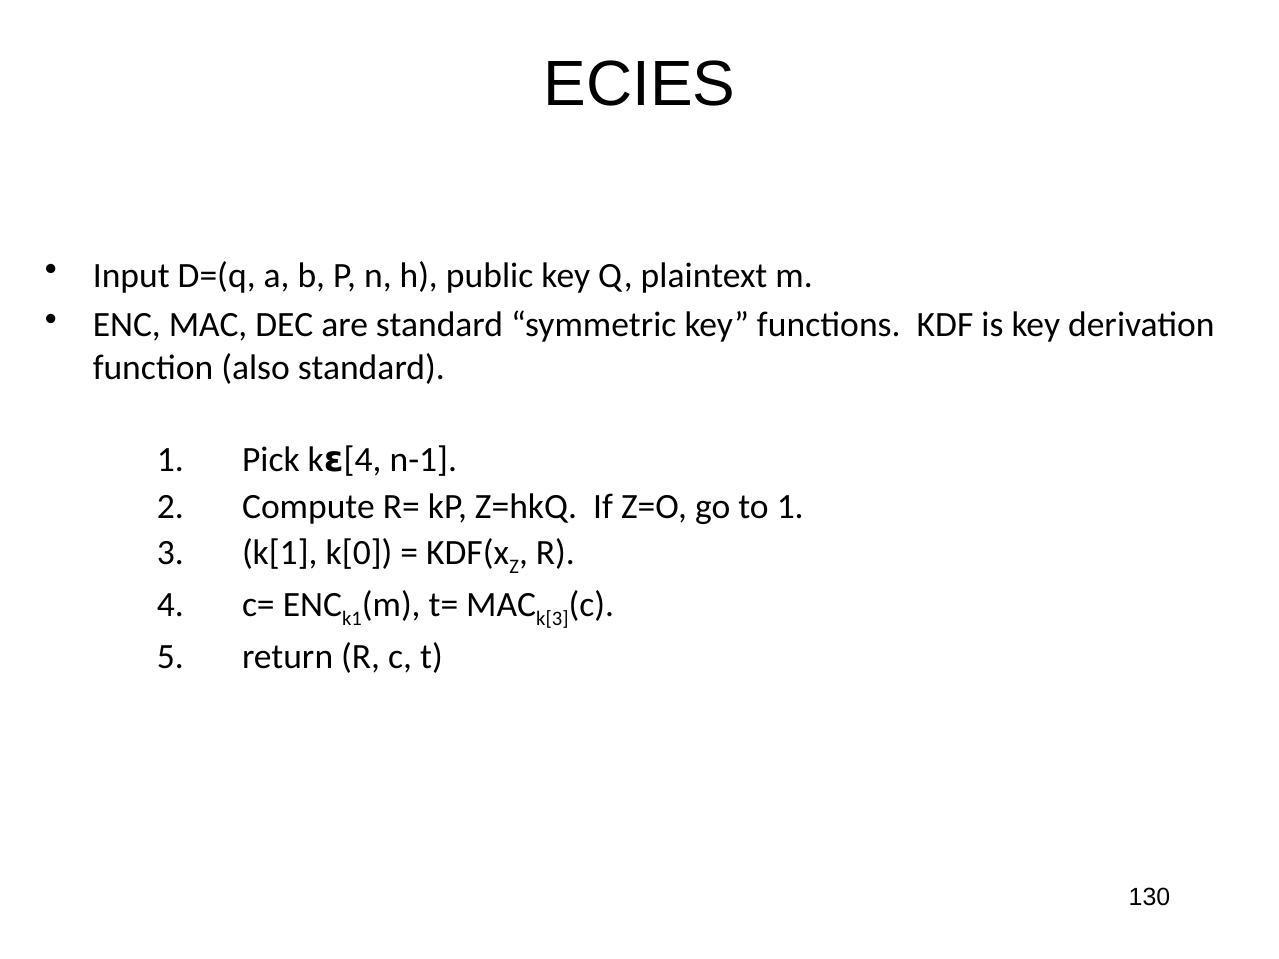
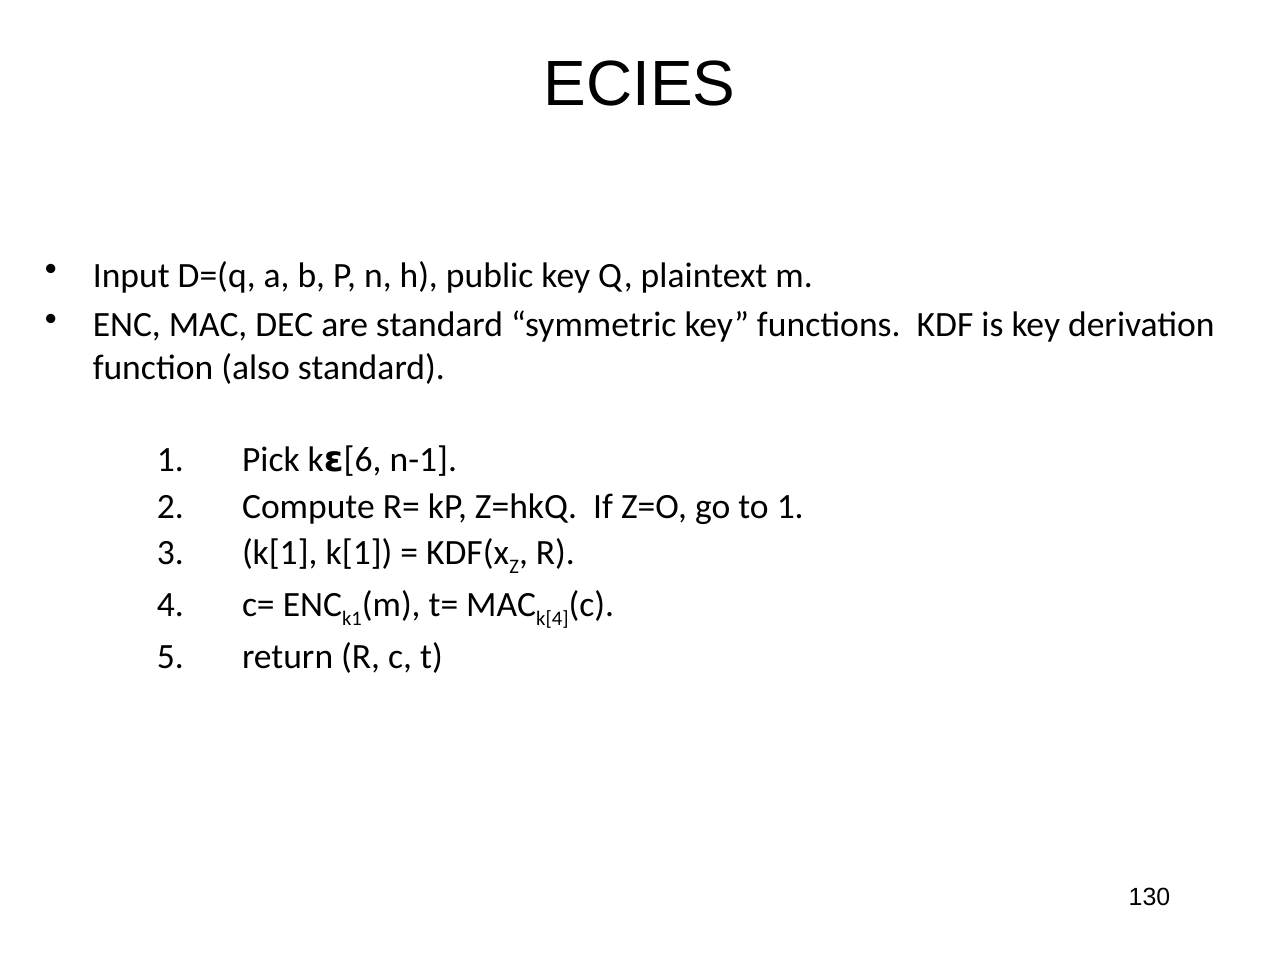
4: 4 -> 6 (363, 460)
k[1 k[0: k[0 -> k[1 (359, 553)
k[3: k[3 -> k[4 (553, 619)
